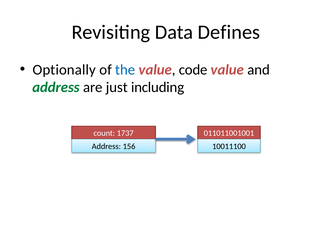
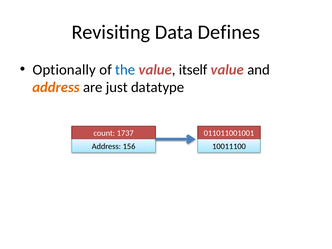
code: code -> itself (193, 70)
address colour: green -> orange (56, 87)
including: including -> datatype (158, 87)
